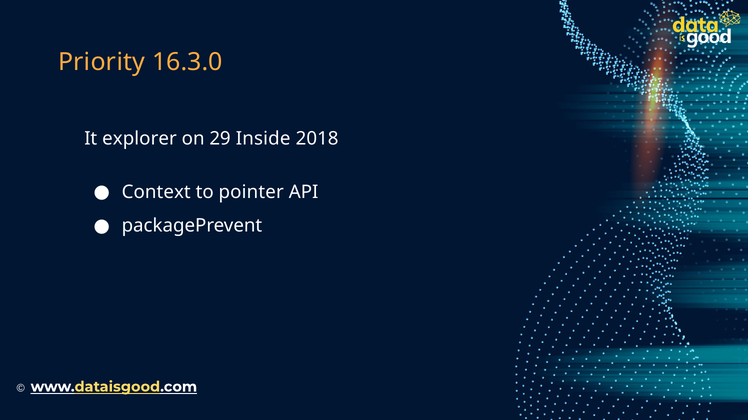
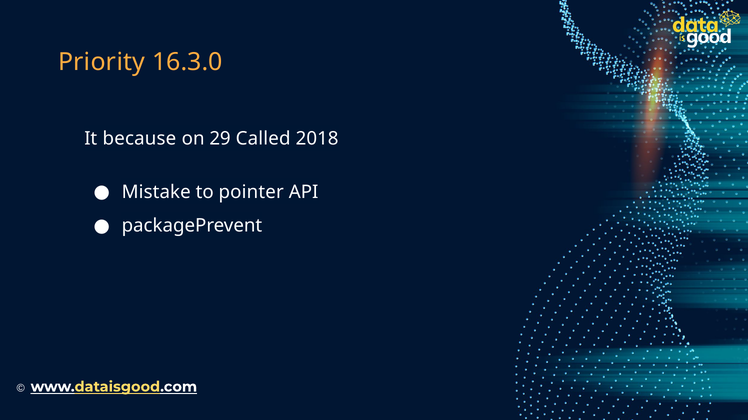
explorer: explorer -> because (139, 139)
Inside: Inside -> Called (263, 139)
Context: Context -> Mistake (156, 192)
